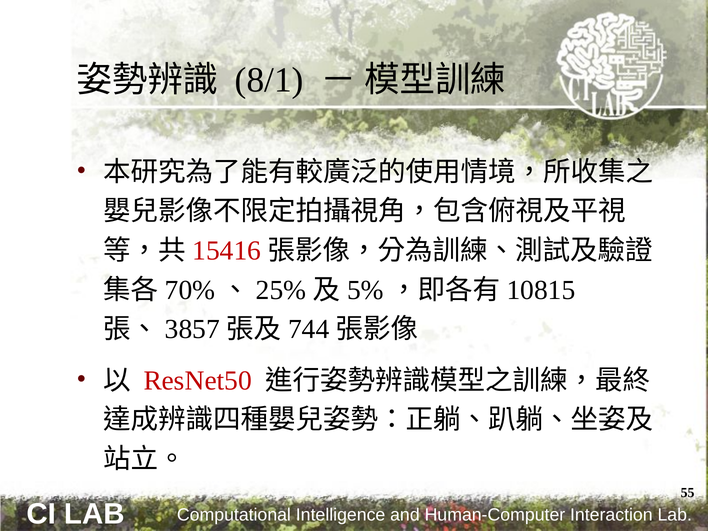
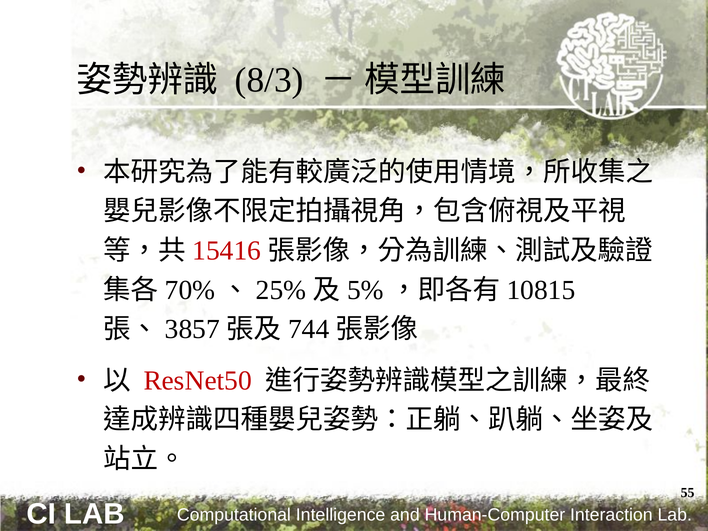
8/1: 8/1 -> 8/3 (269, 80)
